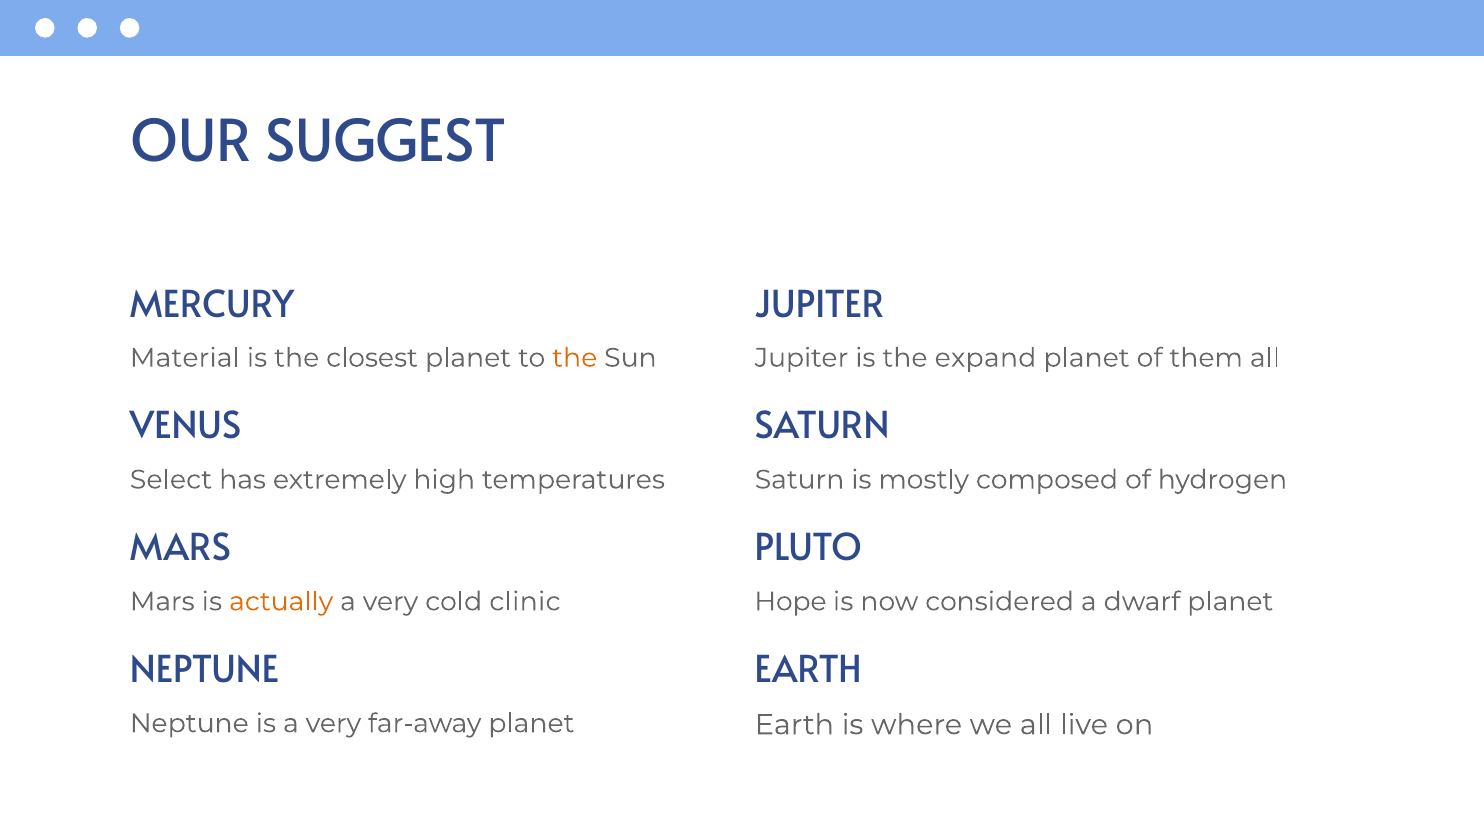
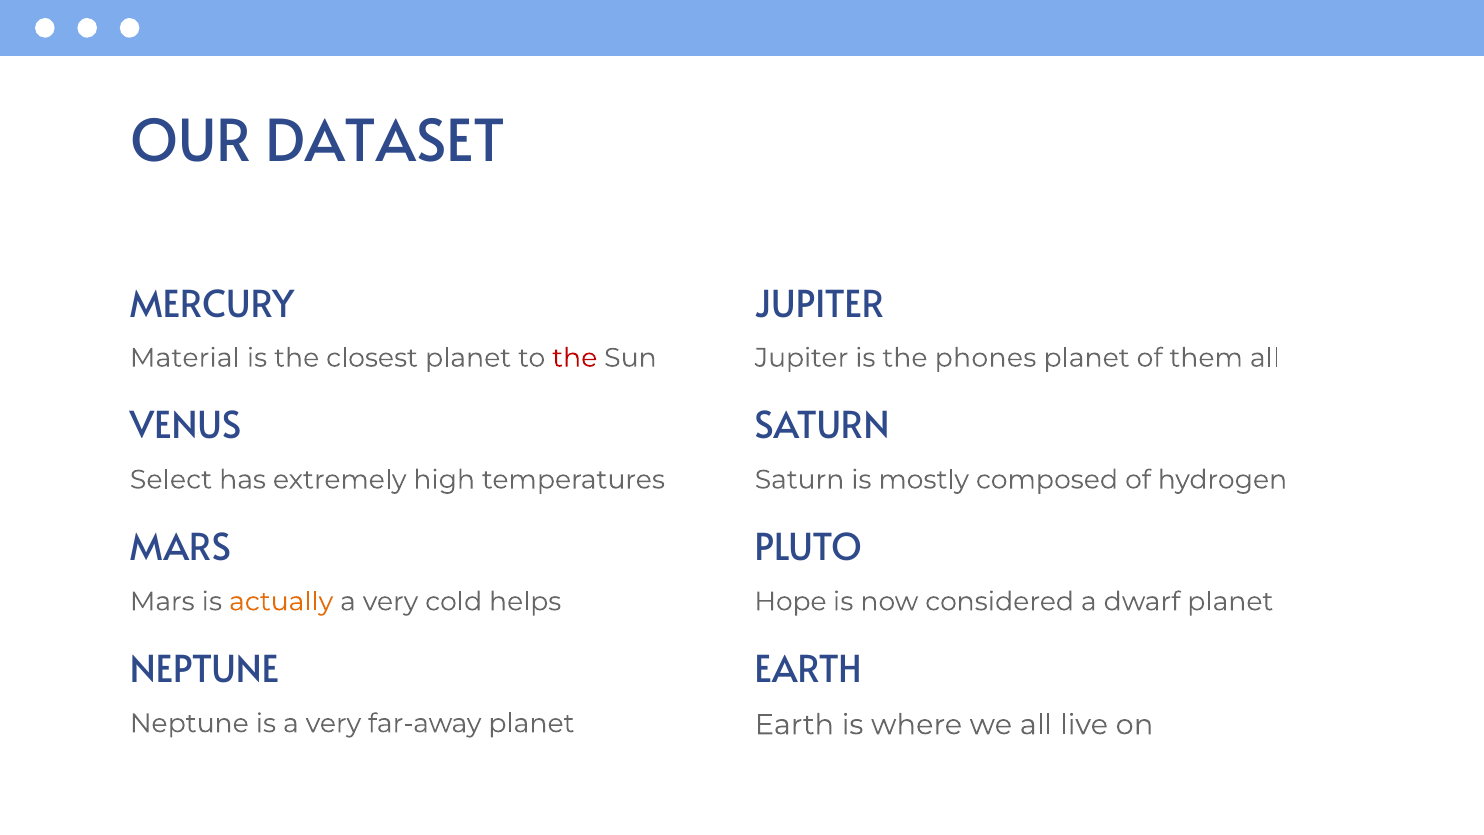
SUGGEST: SUGGEST -> DATASET (385, 143)
the colour: orange -> red (575, 358)
expand: expand -> phones (985, 358)
clinic: clinic -> helps (525, 601)
